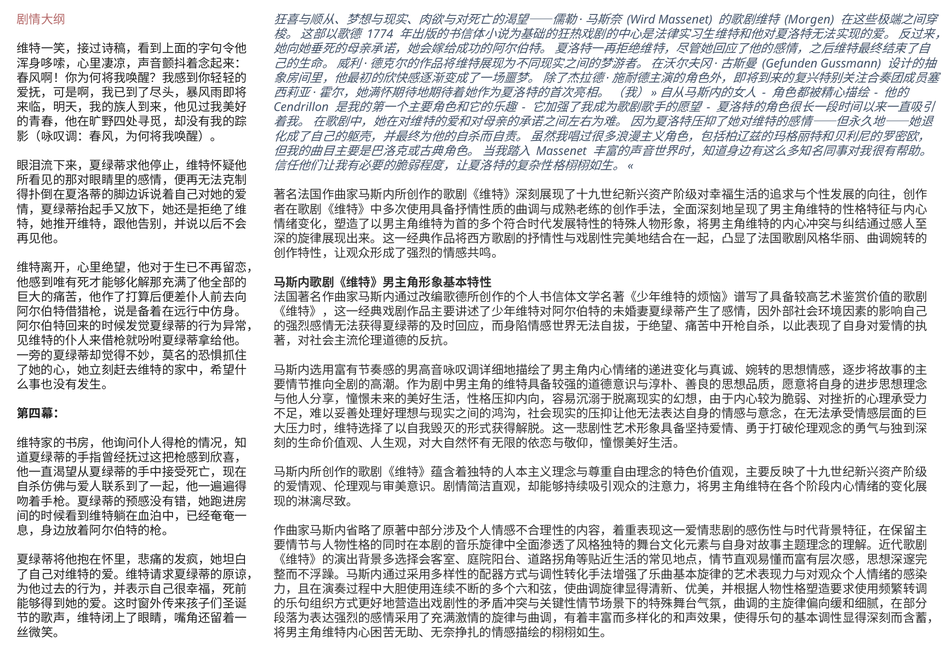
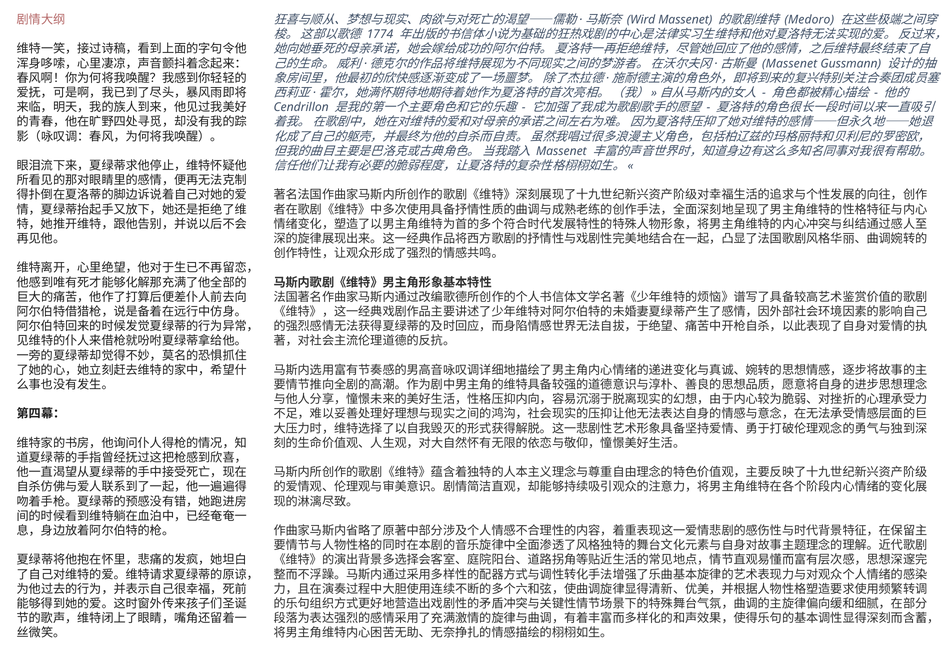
Morgen: Morgen -> Medoro (809, 20)
Gefunden: Gefunden -> Massenet (790, 64)
